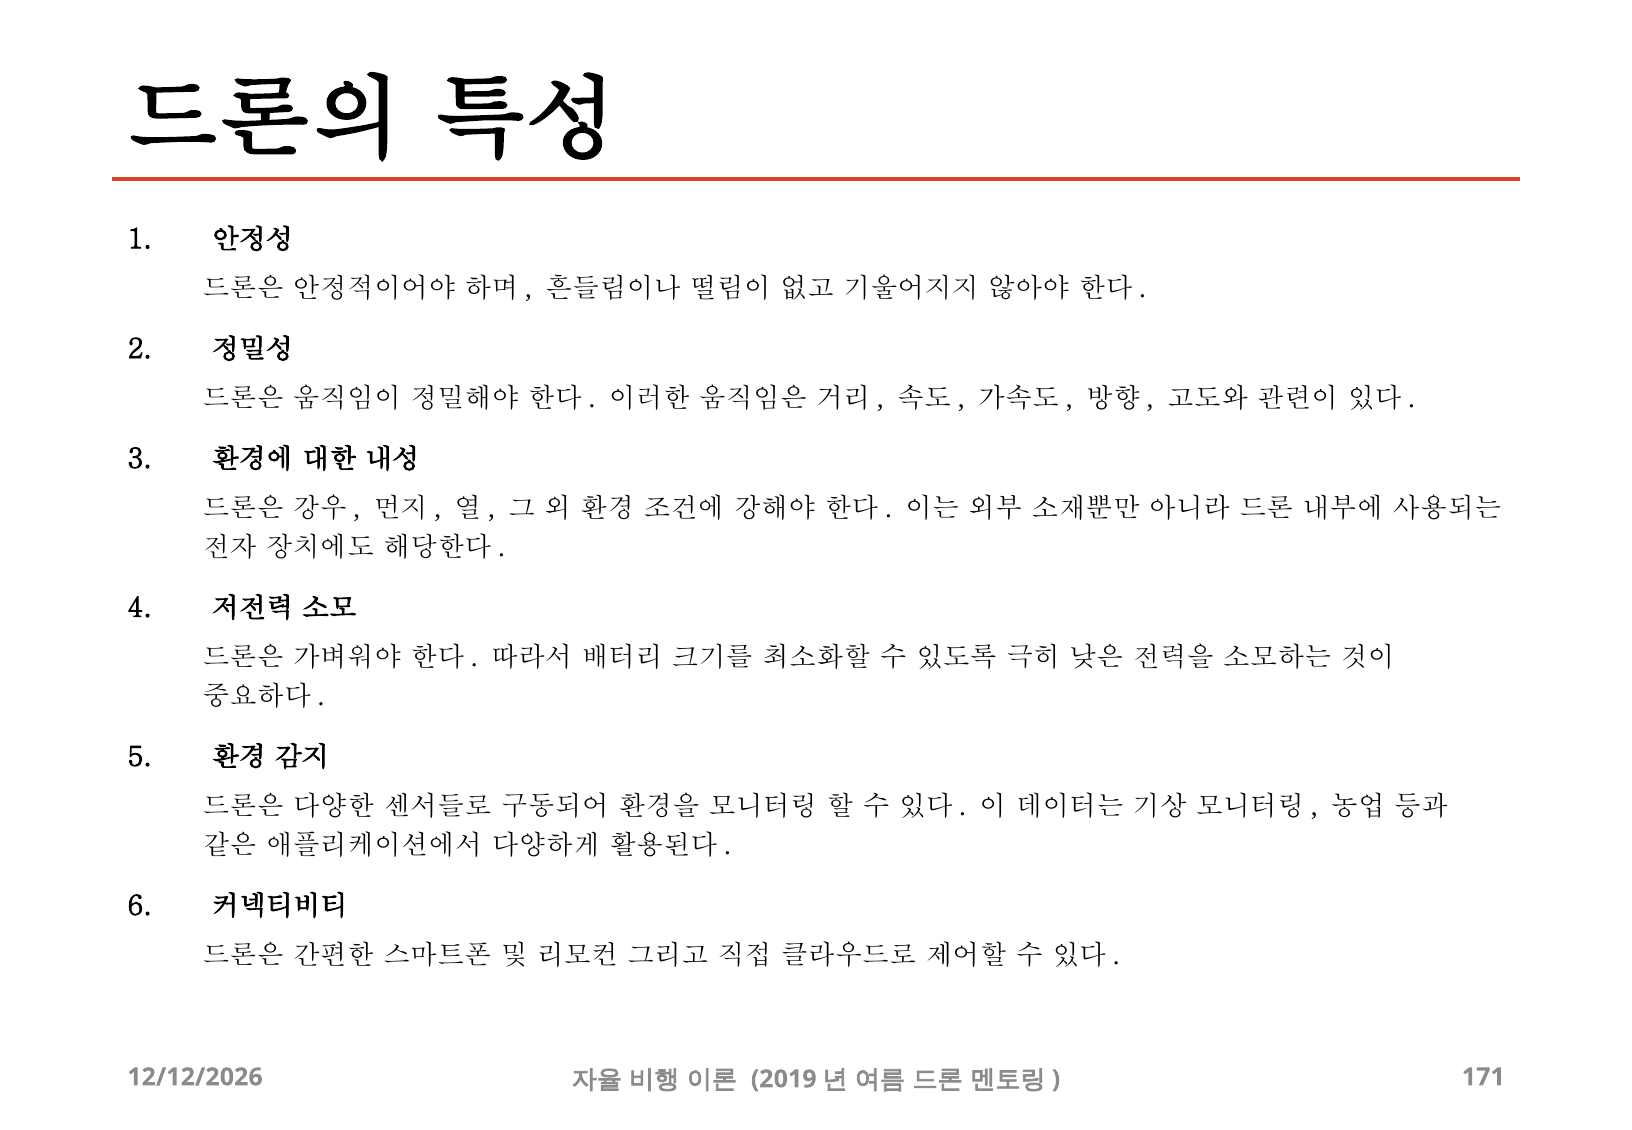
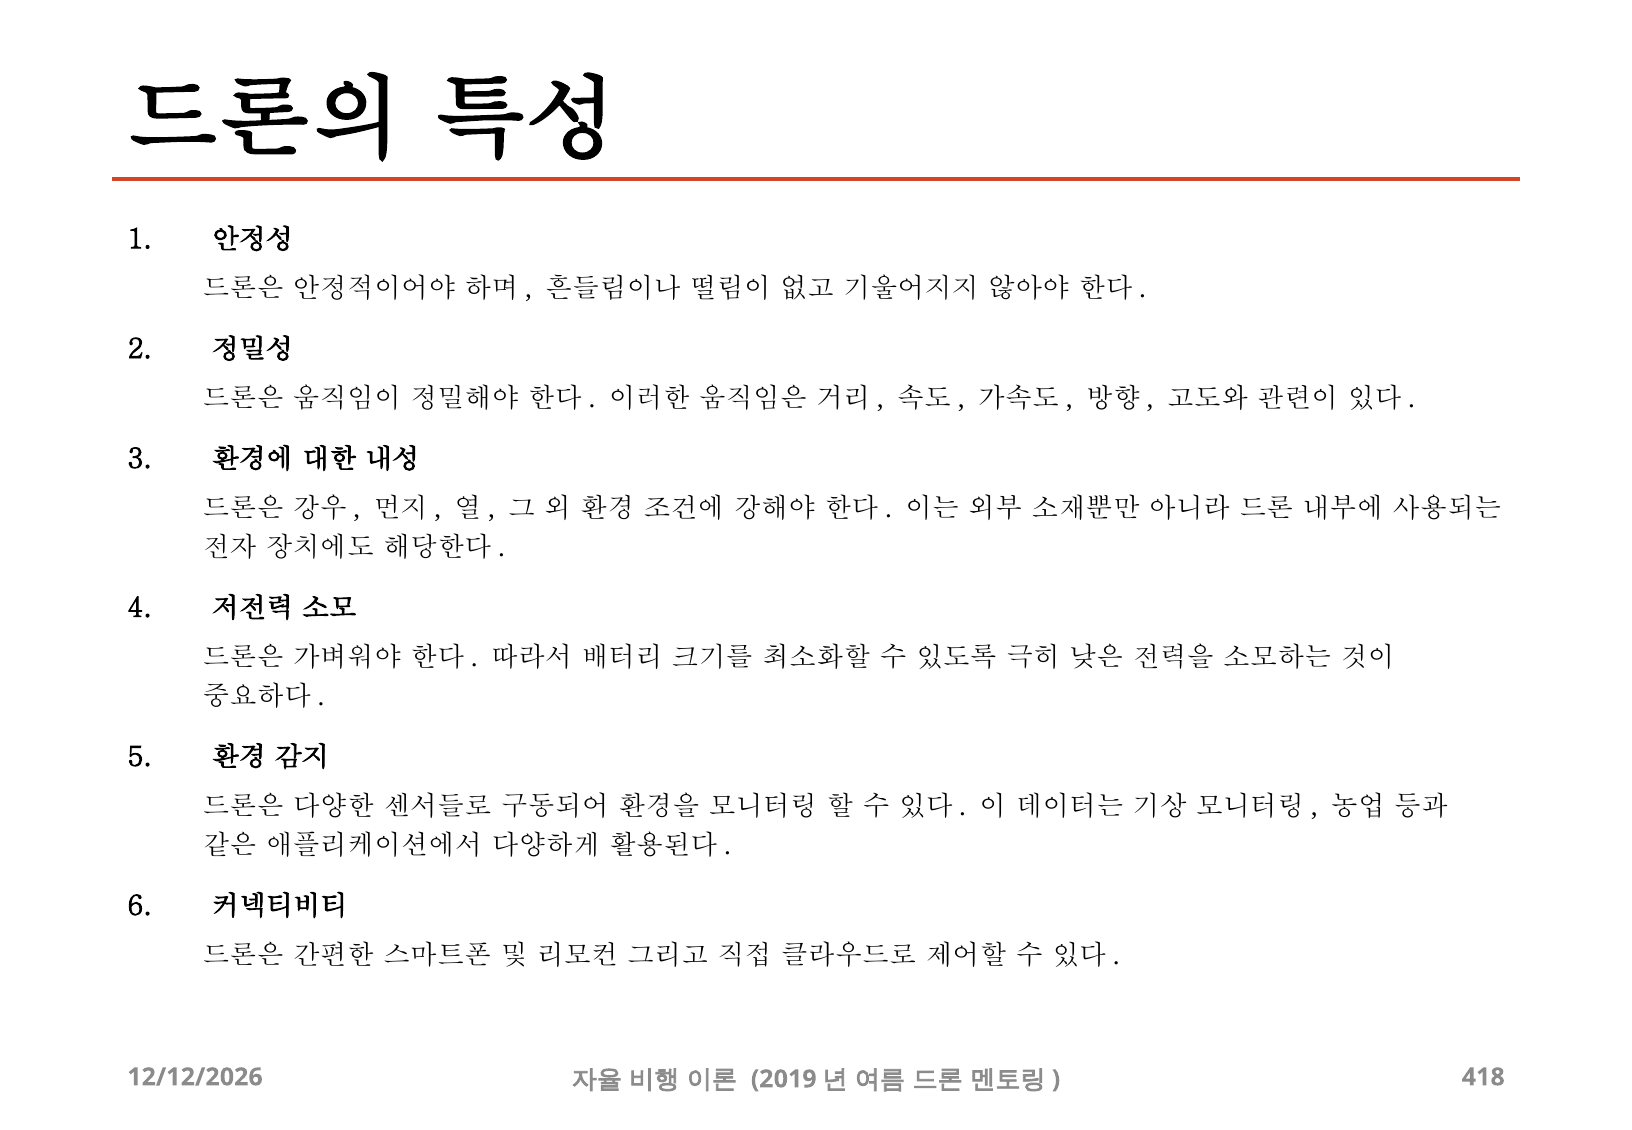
171: 171 -> 418 (1483, 1077)
